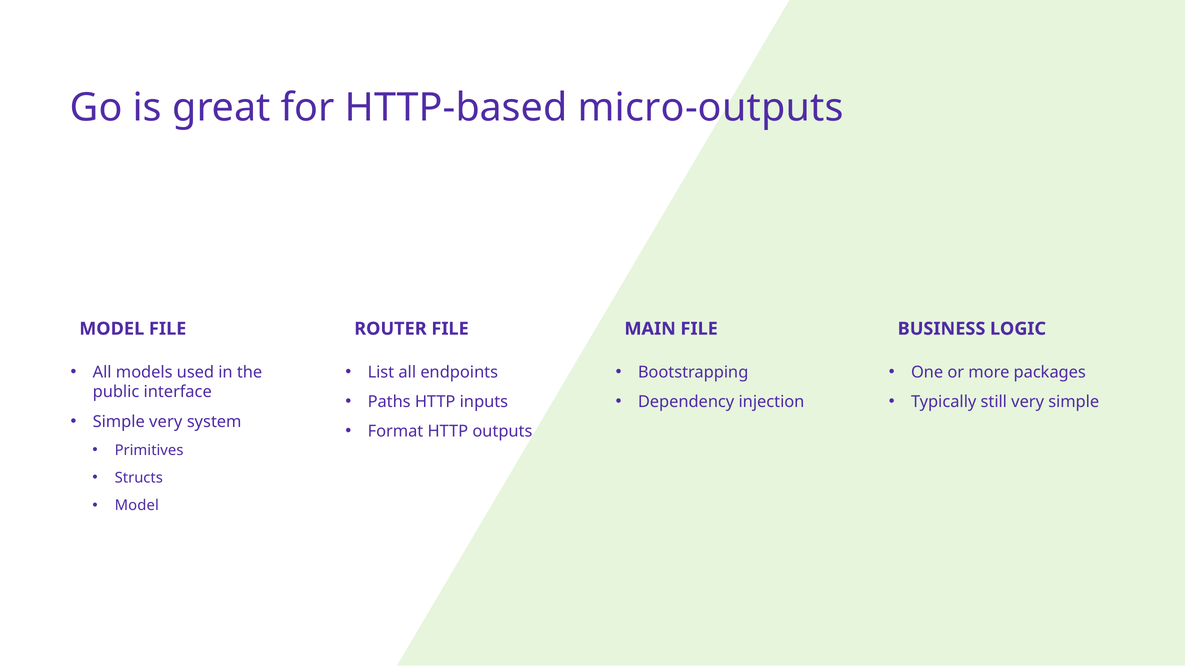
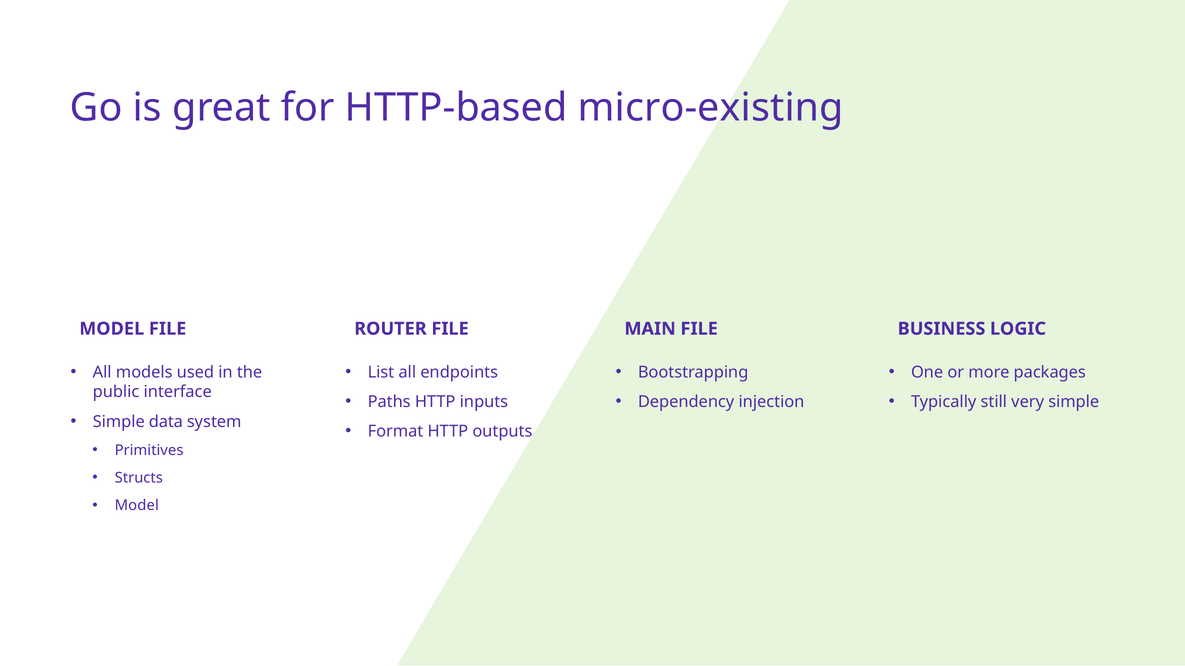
micro-outputs: micro-outputs -> micro-existing (711, 108)
Simple very: very -> data (166, 422)
